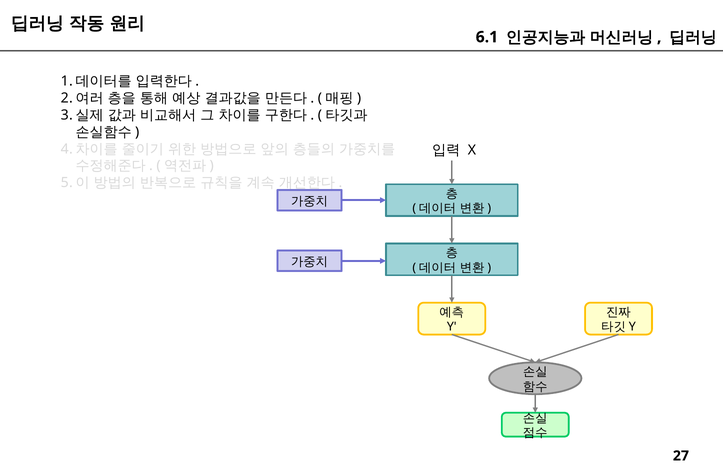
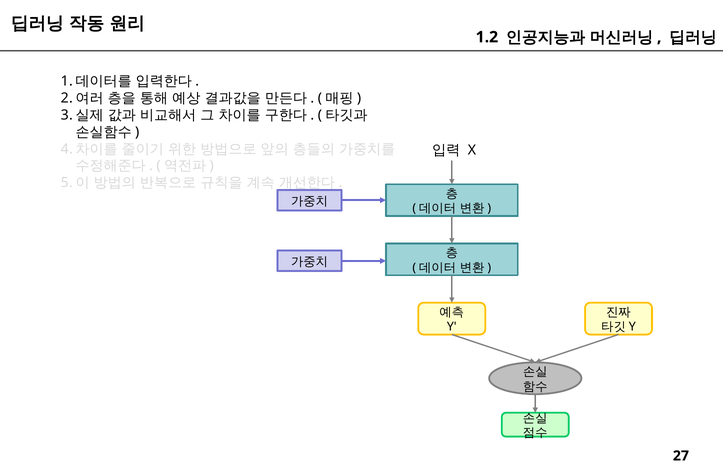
6.1: 6.1 -> 1.2 (487, 37)
